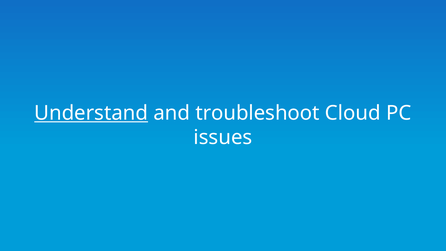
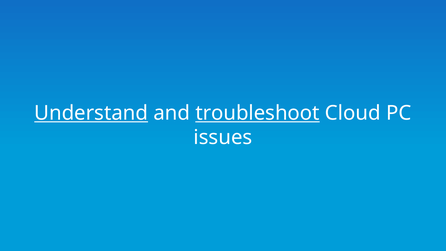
troubleshoot underline: none -> present (258, 113)
